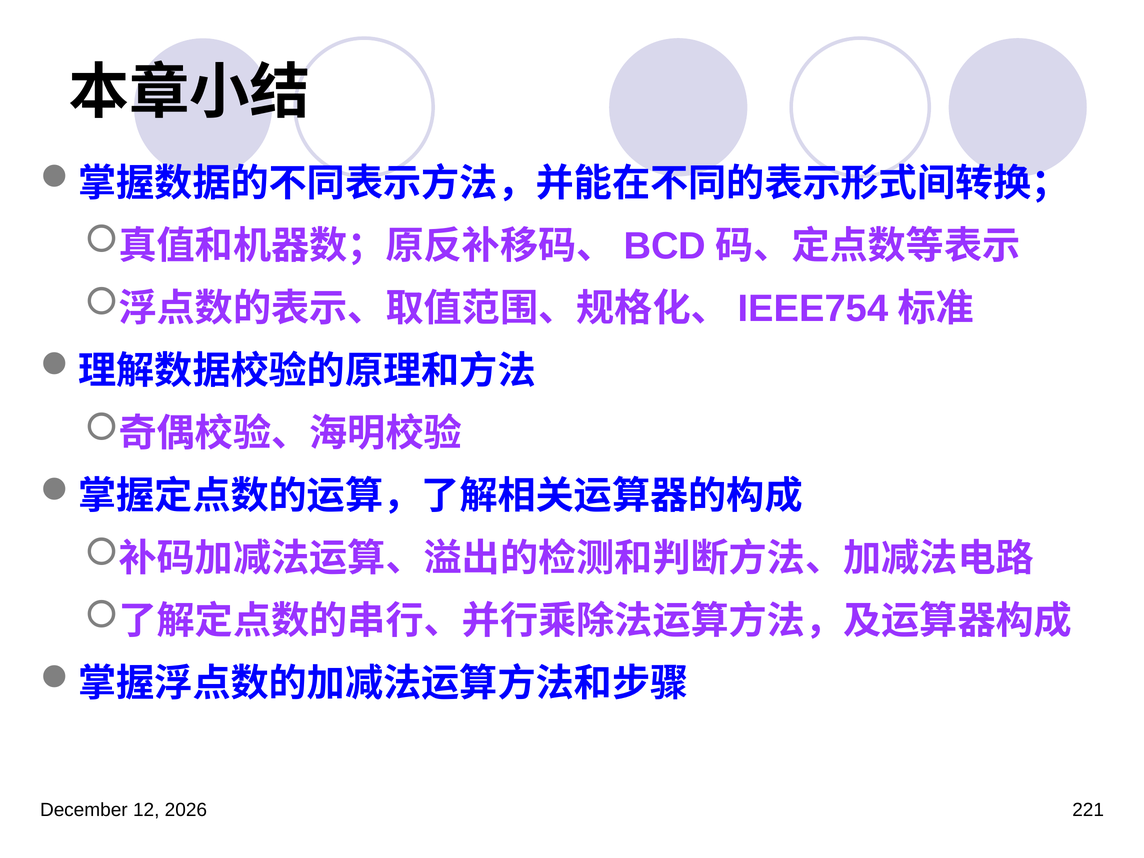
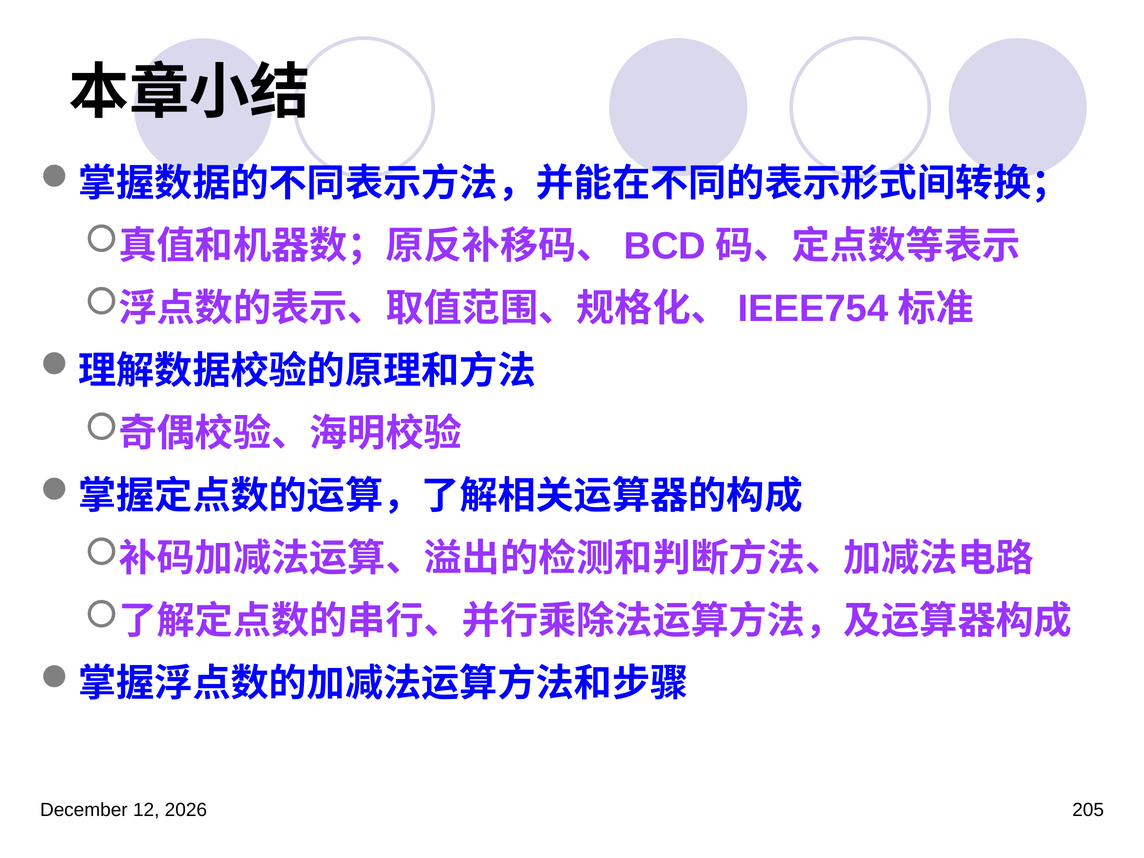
221: 221 -> 205 (1088, 810)
